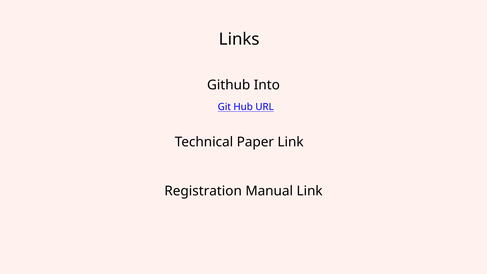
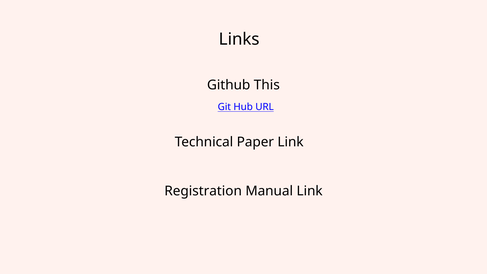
Into: Into -> This (267, 85)
